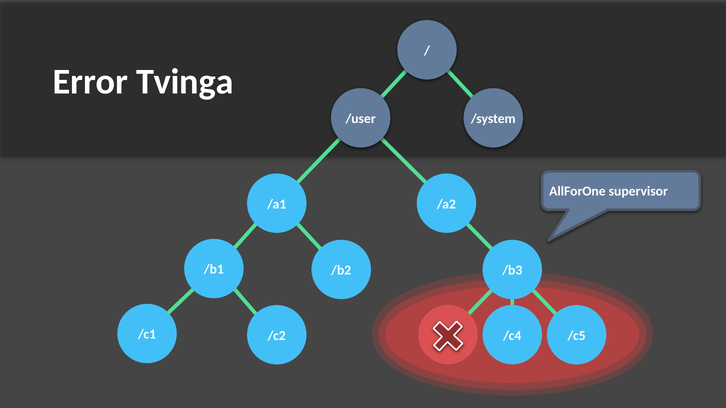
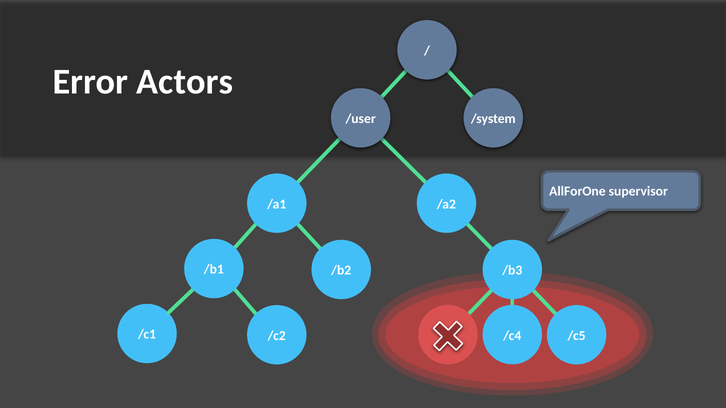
Tvinga: Tvinga -> Actors (185, 82)
